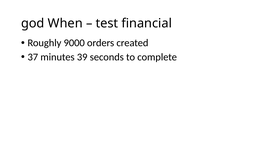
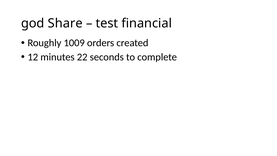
When: When -> Share (65, 23)
9000: 9000 -> 1009 (74, 43)
37: 37 -> 12 (33, 57)
39: 39 -> 22 (82, 57)
